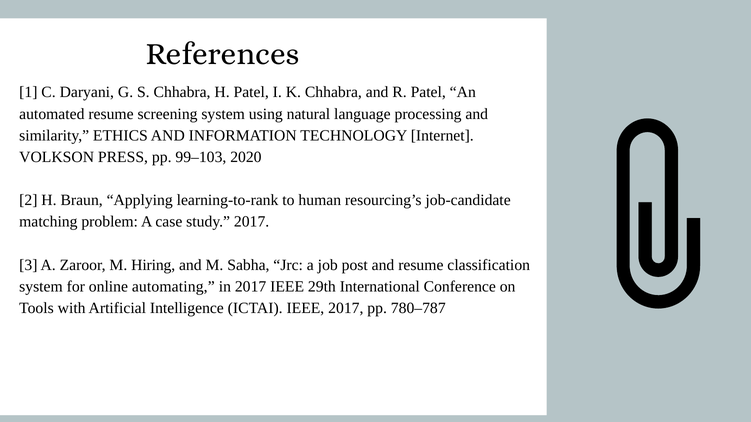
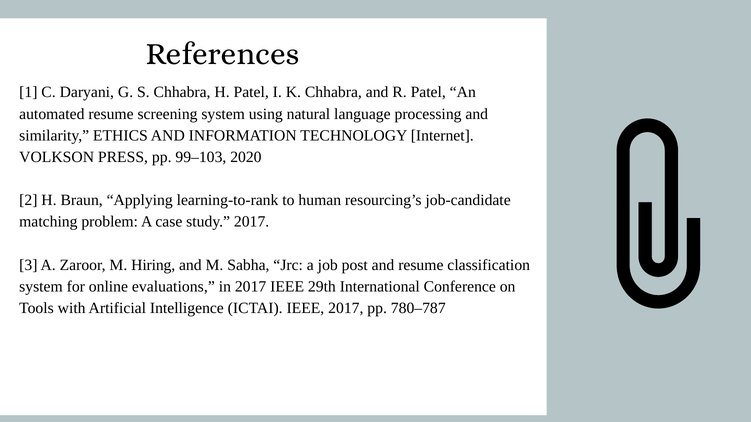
automating: automating -> evaluations (173, 287)
